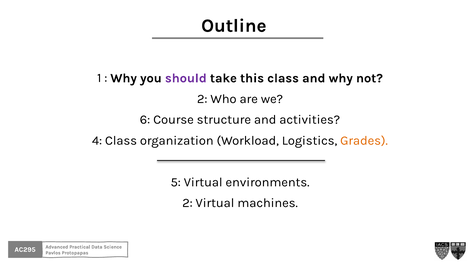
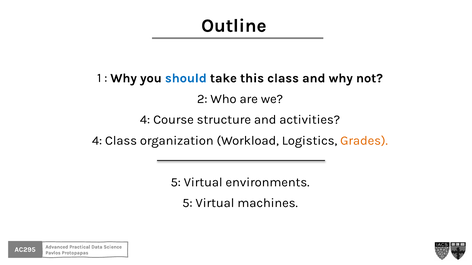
should colour: purple -> blue (186, 78)
6: 6 -> 4 (145, 120)
2: 2 -> 5 (187, 203)
